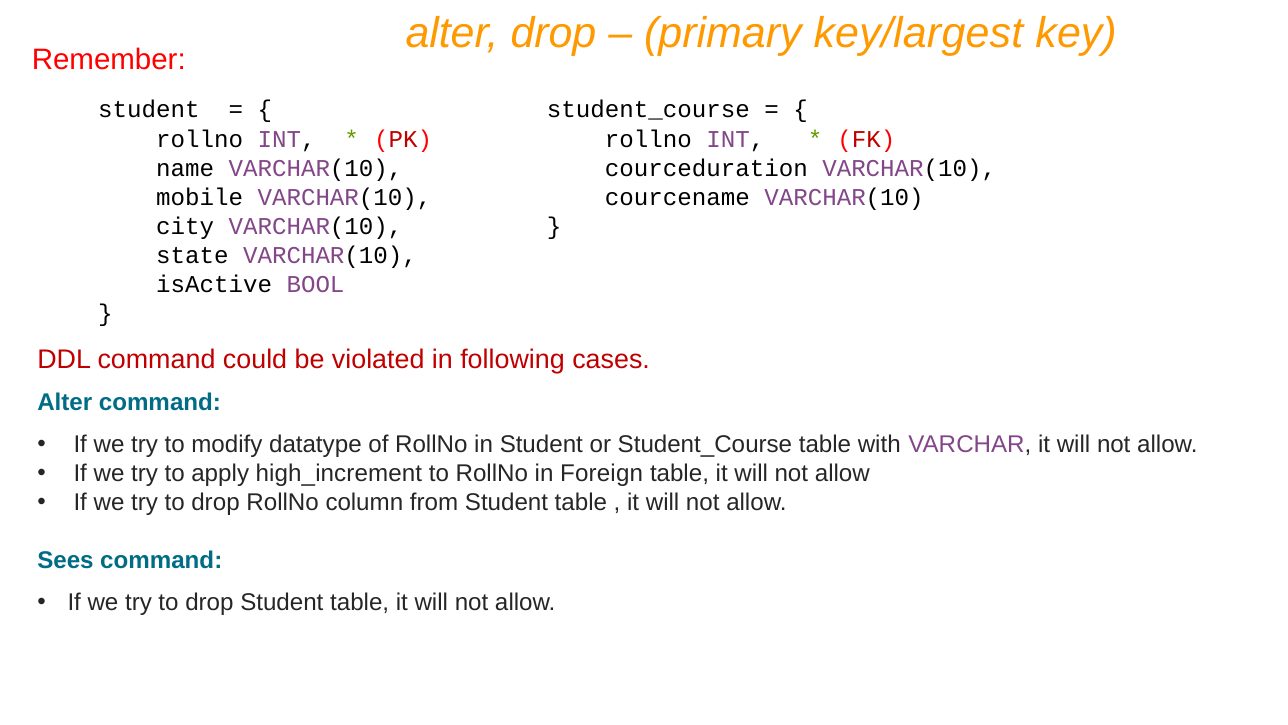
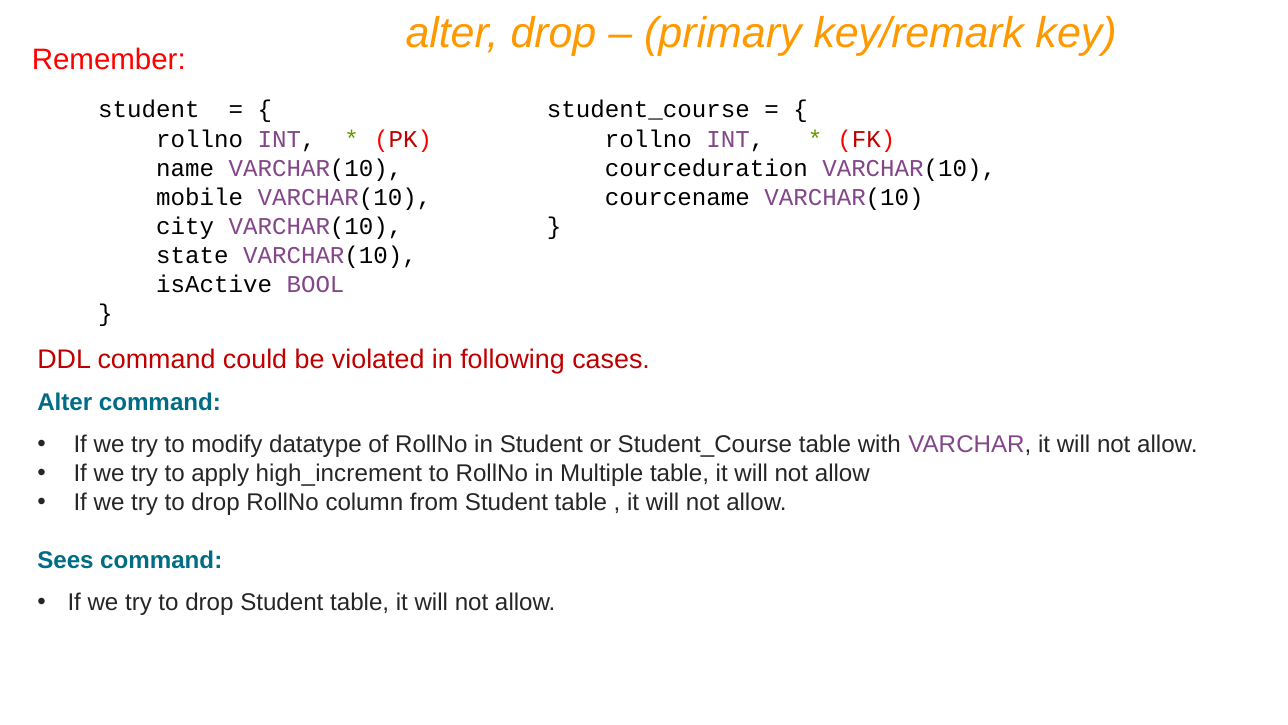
key/largest: key/largest -> key/remark (919, 34)
Foreign: Foreign -> Multiple (602, 473)
